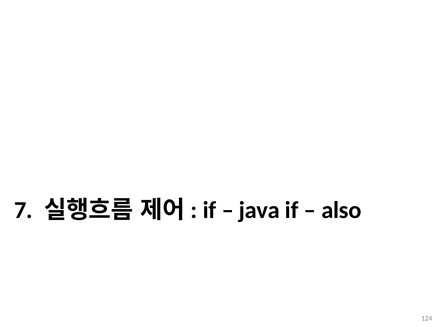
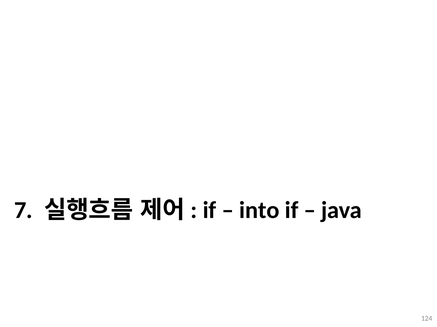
java: java -> into (259, 211)
also: also -> java (342, 211)
